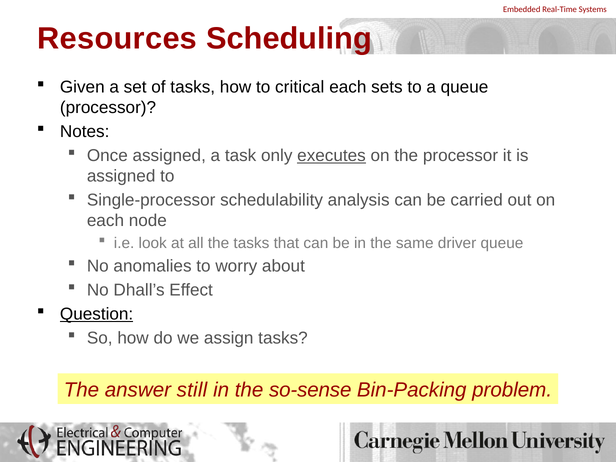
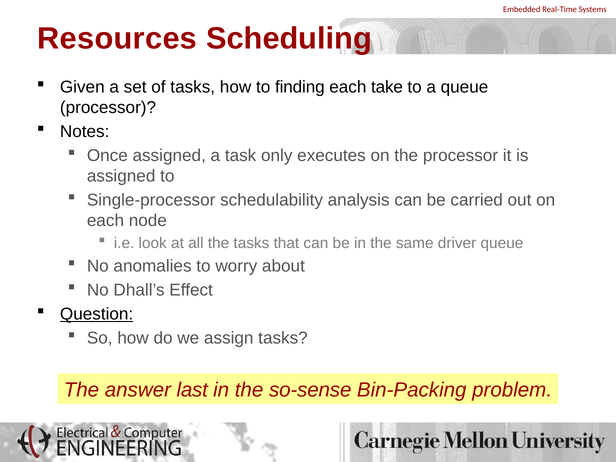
critical: critical -> finding (300, 87)
sets: sets -> take (387, 87)
executes underline: present -> none (332, 156)
still: still -> last (192, 390)
